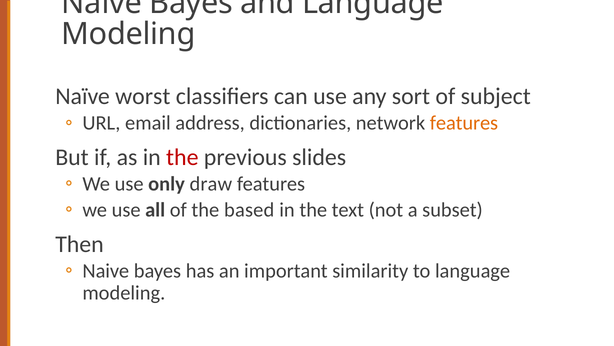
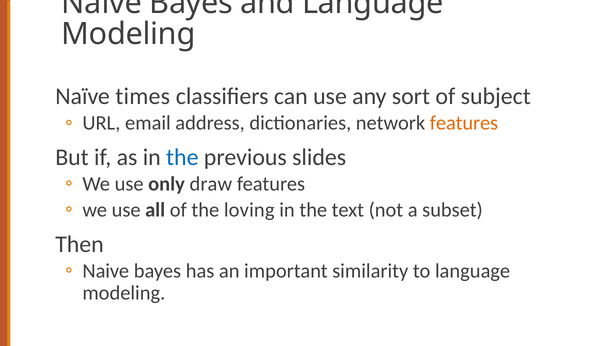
worst: worst -> times (143, 96)
the colour: red -> blue (182, 157)
based: based -> loving (249, 210)
